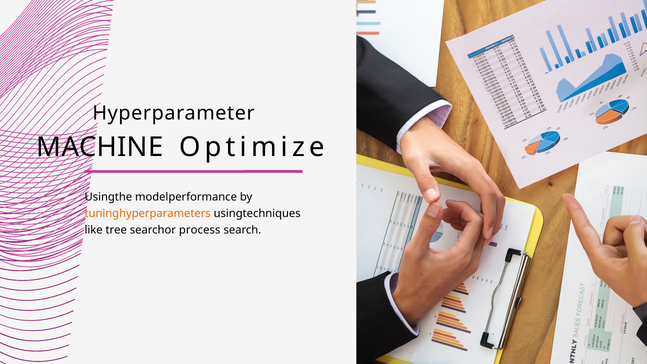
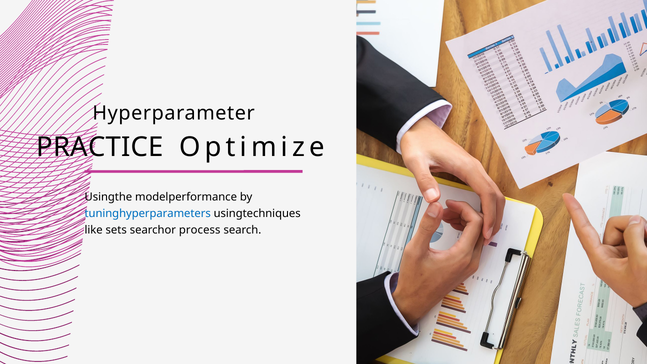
MACHINE: MACHINE -> PRACTICE (100, 147)
tuninghyperparameters colour: orange -> blue (148, 213)
tree: tree -> sets (116, 230)
